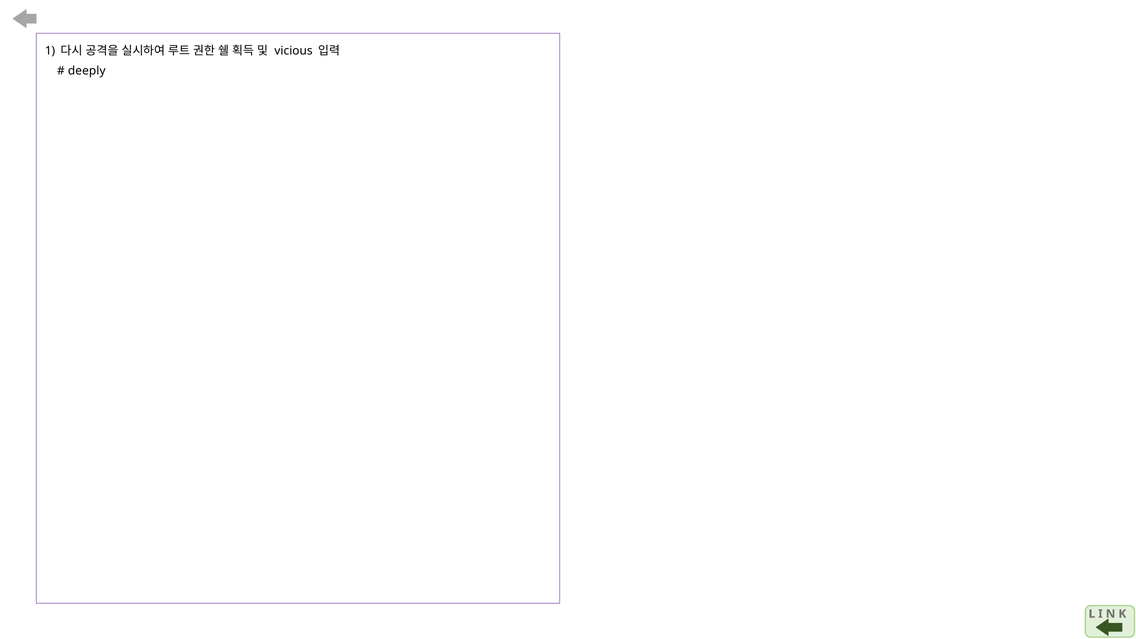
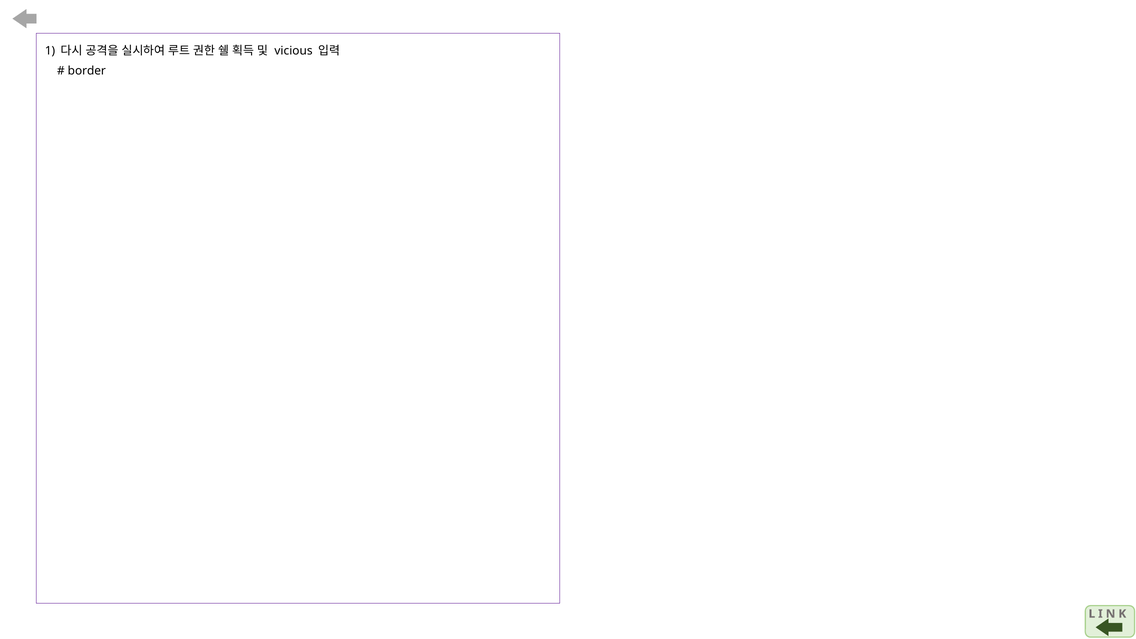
deeply: deeply -> border (87, 71)
